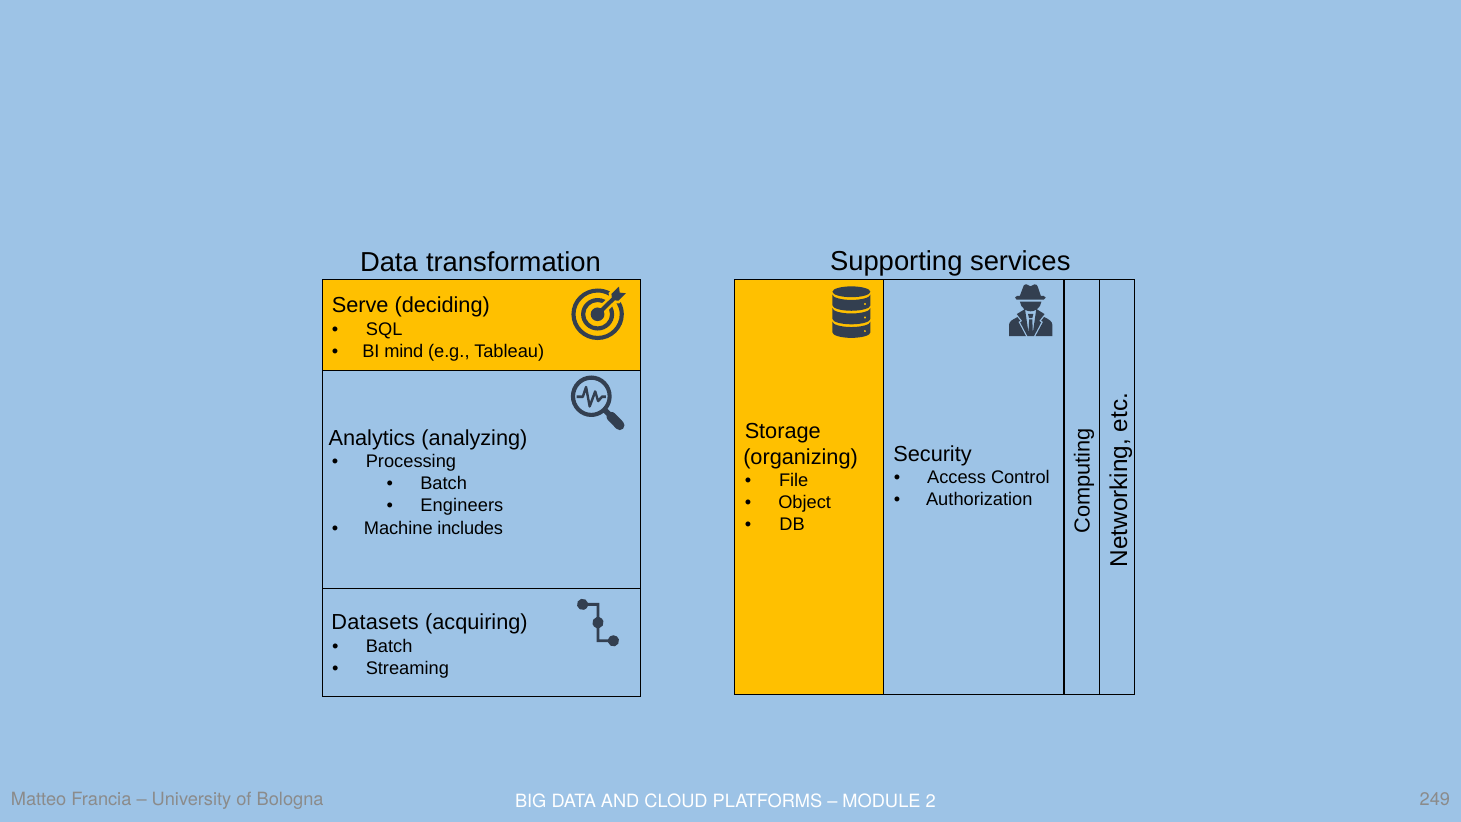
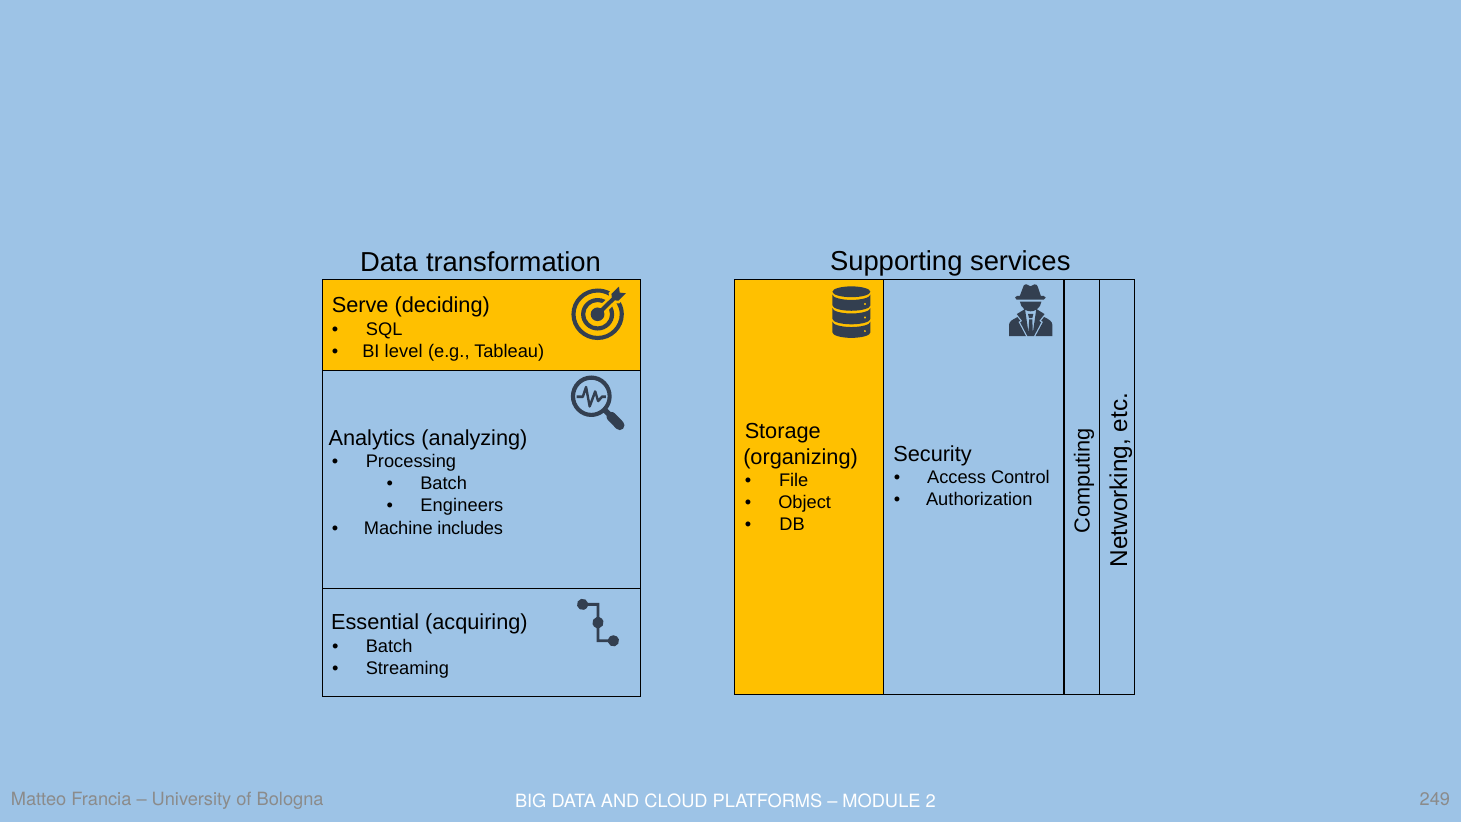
mind: mind -> level (404, 351)
Datasets: Datasets -> Essential (375, 623)
